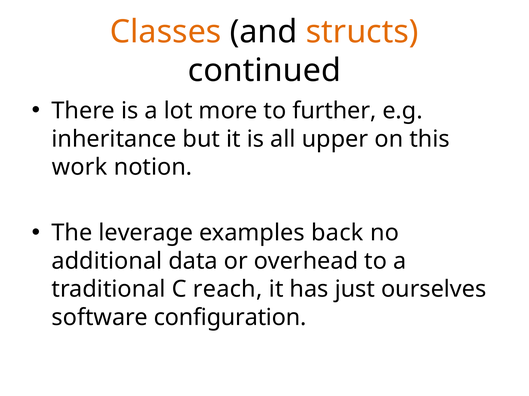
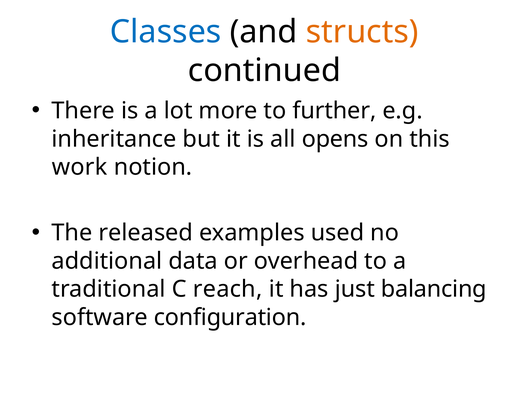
Classes colour: orange -> blue (166, 32)
upper: upper -> opens (335, 139)
leverage: leverage -> released (146, 233)
back: back -> used (338, 233)
ourselves: ourselves -> balancing (434, 290)
